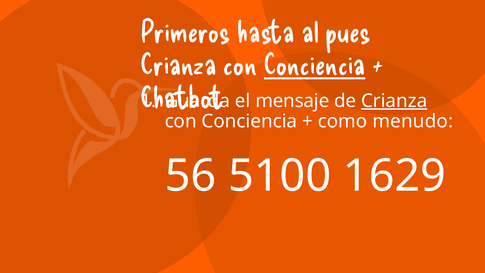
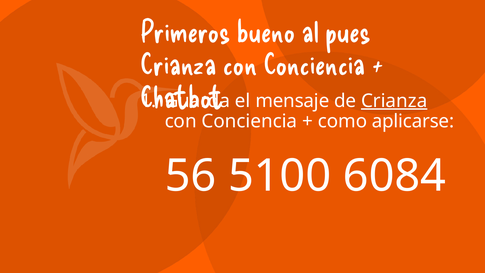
hasta: hasta -> bueno (266, 33)
Conciencia underline: present -> none (315, 65)
menudo: menudo -> aplicarse (413, 121)
1629: 1629 -> 6084 (395, 176)
